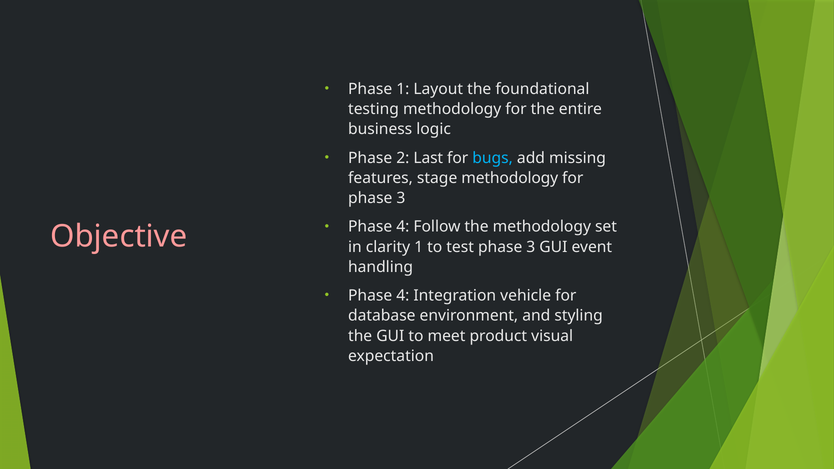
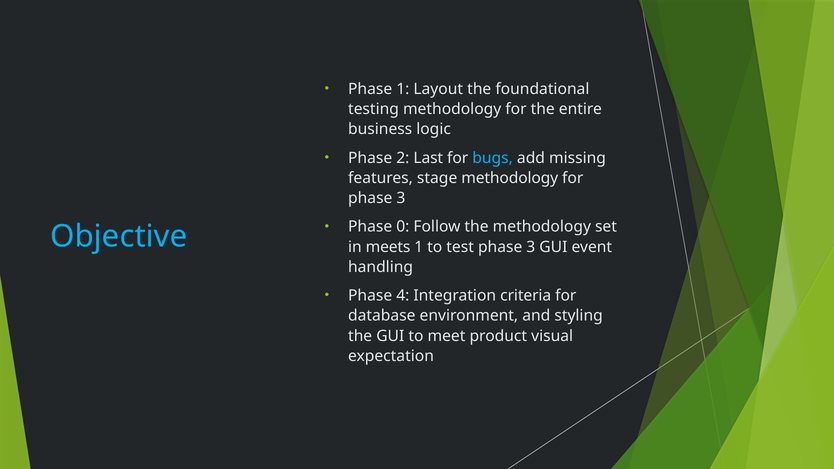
4: 4 -> 0 (403, 227)
Objective colour: pink -> light blue (119, 237)
clarity: clarity -> meets (388, 247)
vehicle: vehicle -> criteria (526, 296)
